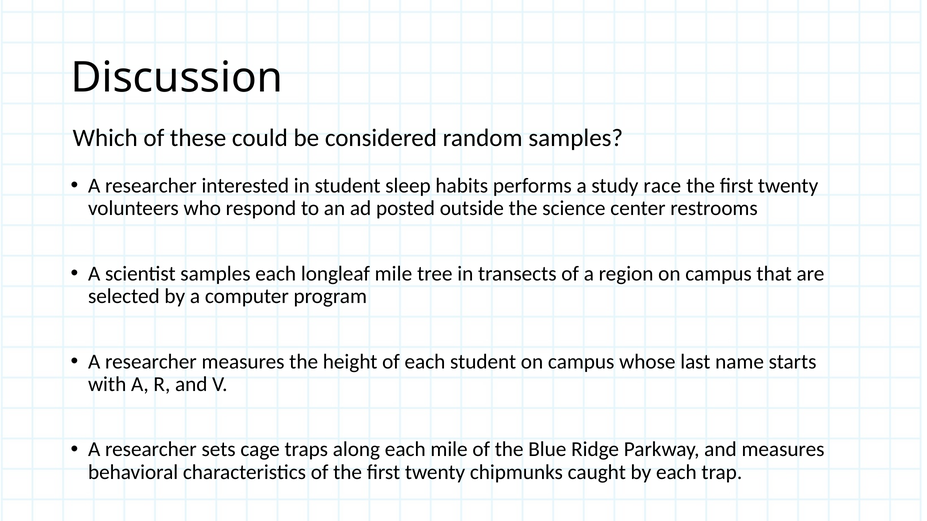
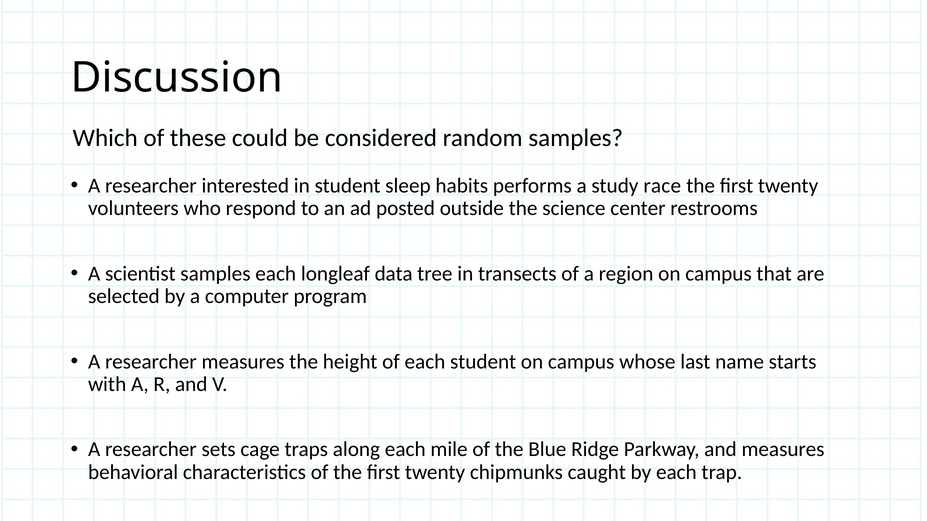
longleaf mile: mile -> data (394, 274)
